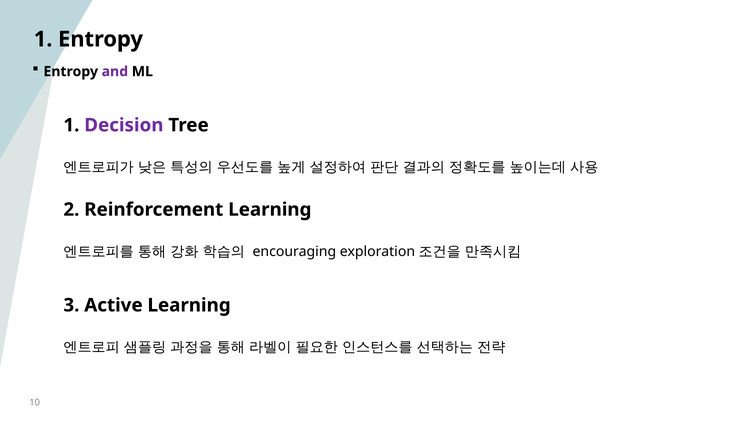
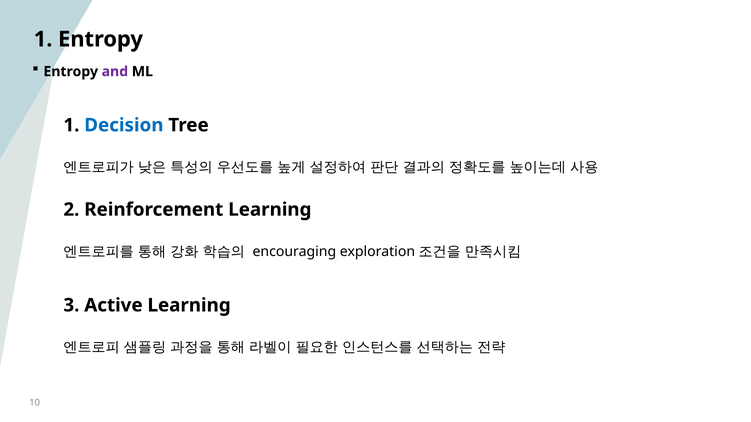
Decision colour: purple -> blue (124, 125)
